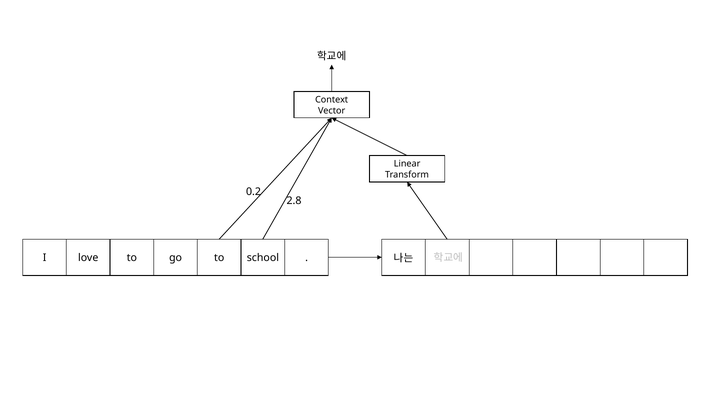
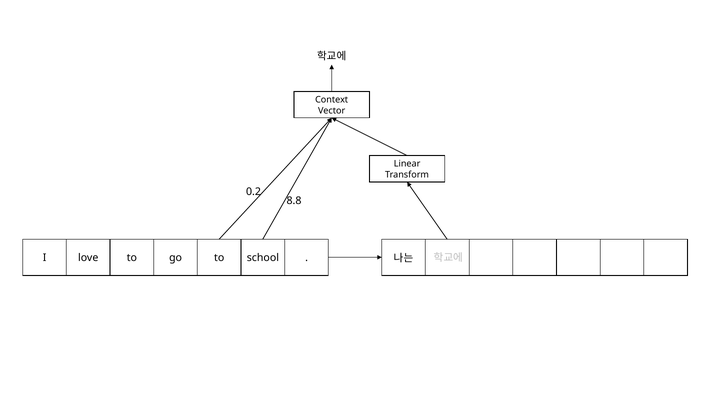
2.8: 2.8 -> 8.8 (294, 201)
